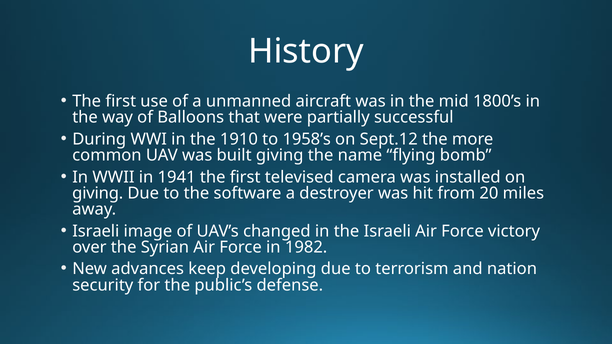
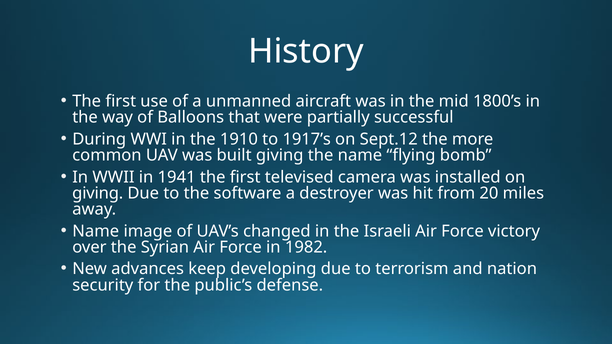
1958’s: 1958’s -> 1917’s (307, 139)
Israeli: Israeli -> Name (96, 231)
